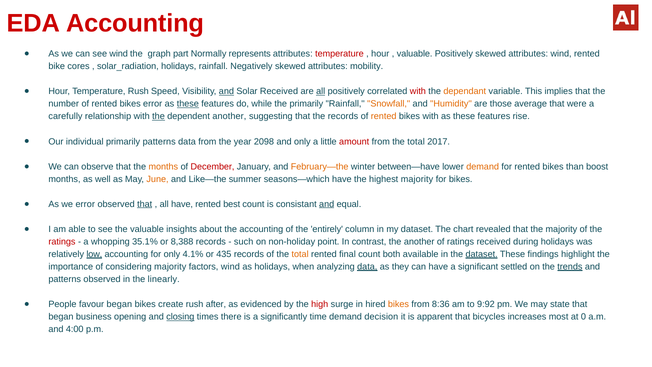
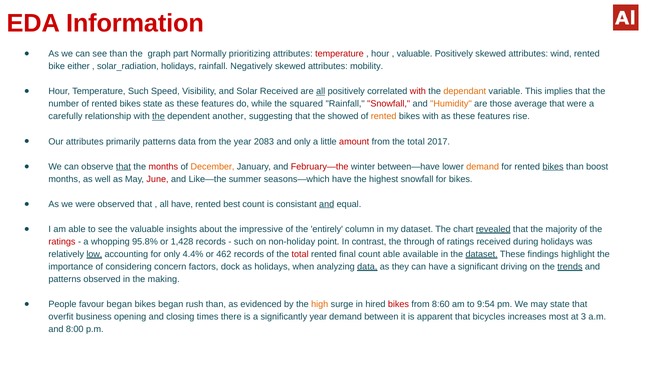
EDA Accounting: Accounting -> Information (135, 24)
see wind: wind -> than (119, 54)
represents: represents -> prioritizing (250, 54)
cores: cores -> either (79, 66)
Temperature Rush: Rush -> Such (138, 91)
and underline: present -> none (226, 91)
bikes error: error -> state (153, 104)
these underline: present -> none (188, 104)
the primarily: primarily -> squared (306, 104)
Snowfall colour: orange -> red (389, 104)
the records: records -> showed (343, 116)
Our individual: individual -> attributes (85, 141)
2098: 2098 -> 2083 (264, 141)
that underline: none -> present (123, 166)
months colour: orange -> red (163, 166)
December colour: red -> orange (213, 166)
February—the colour: orange -> red (320, 166)
bikes underline: none -> present (553, 166)
June colour: orange -> red (158, 179)
highest majority: majority -> snowfall (417, 179)
we error: error -> were (85, 204)
that underline: present -> none (145, 204)
the accounting: accounting -> impressive (261, 229)
revealed underline: none -> present (493, 229)
35.1%: 35.1% -> 95.8% (145, 241)
8,388: 8,388 -> 1,428 (182, 241)
the another: another -> through (419, 241)
4.1%: 4.1% -> 4.4% (193, 254)
435: 435 -> 462 (224, 254)
total colour: orange -> red (300, 254)
count both: both -> able (392, 254)
considering majority: majority -> concern (170, 266)
factors wind: wind -> dock (230, 266)
settled: settled -> driving (514, 266)
linearly: linearly -> making (164, 279)
bikes create: create -> began (171, 304)
rush after: after -> than (216, 304)
high colour: red -> orange (320, 304)
bikes colour: orange -> red (398, 304)
8:36: 8:36 -> 8:60 (441, 304)
9:92: 9:92 -> 9:54 (486, 304)
began: began -> overfit (61, 316)
closing underline: present -> none (180, 316)
significantly time: time -> year (318, 316)
decision: decision -> between (381, 316)
0: 0 -> 3 (583, 316)
4:00: 4:00 -> 8:00 (75, 329)
